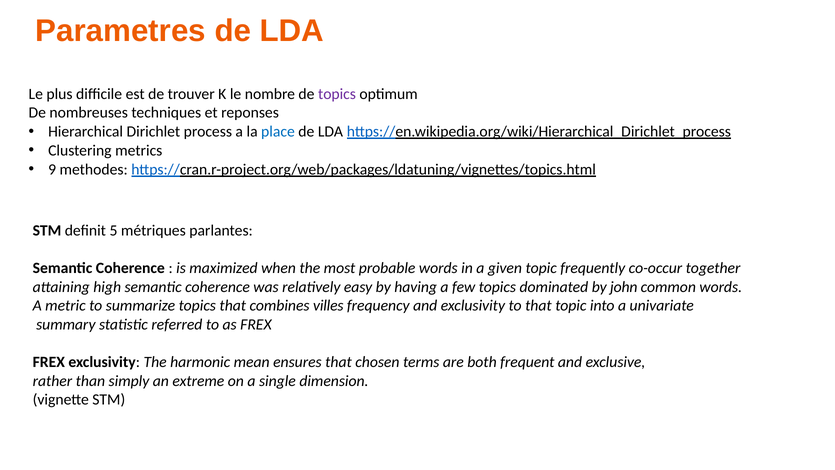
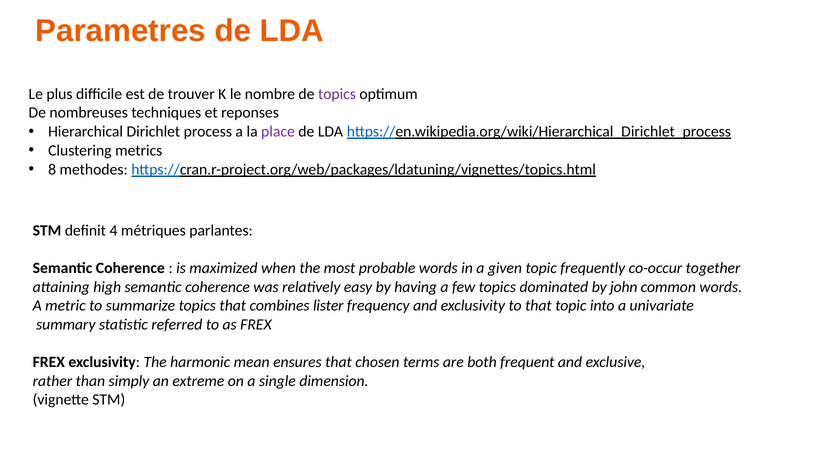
place colour: blue -> purple (278, 131)
9: 9 -> 8 (52, 169)
5: 5 -> 4 (113, 230)
villes: villes -> lister (328, 306)
